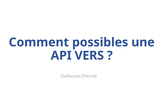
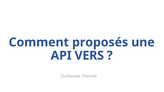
possibles: possibles -> proposés (100, 42)
